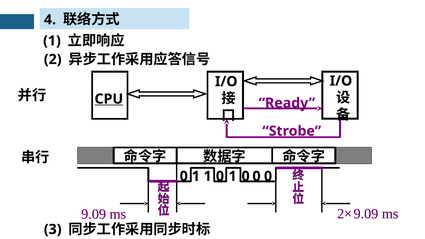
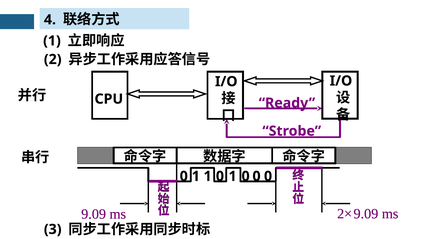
CPU underline: present -> none (109, 99)
